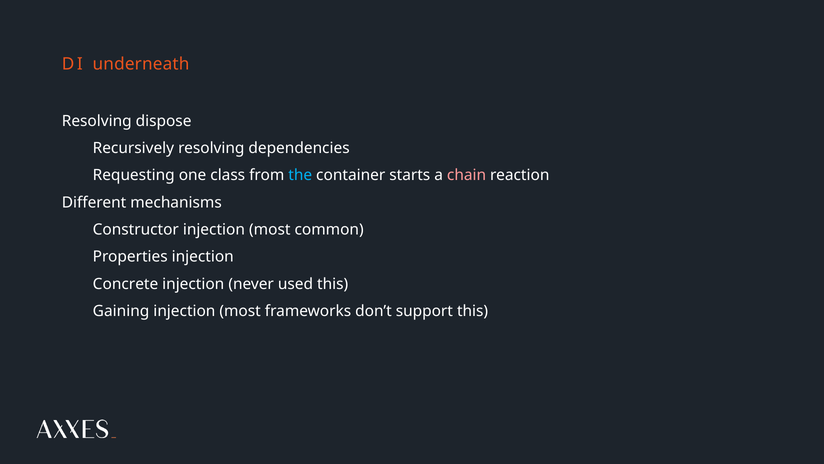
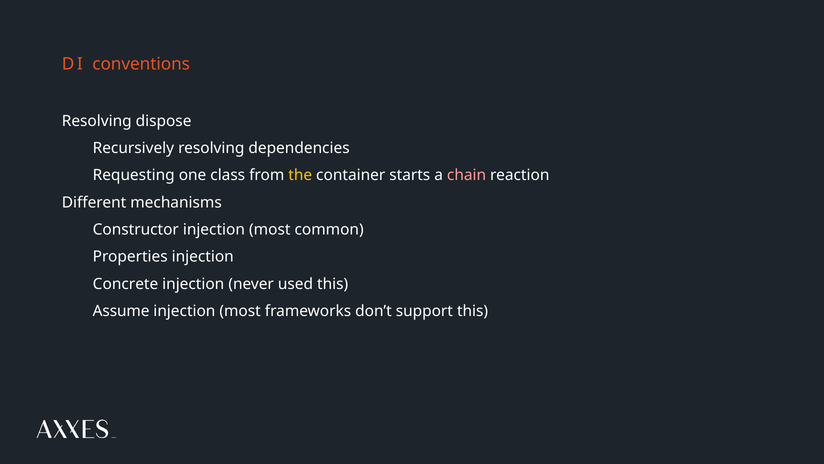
underneath: underneath -> conventions (141, 64)
the colour: light blue -> yellow (300, 175)
Gaining: Gaining -> Assume (121, 311)
